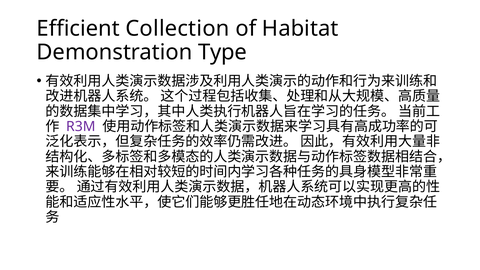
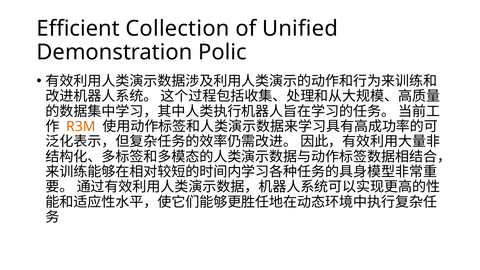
Habitat: Habitat -> Unified (300, 28)
Type: Type -> Polic (222, 52)
R3M colour: purple -> orange (81, 127)
